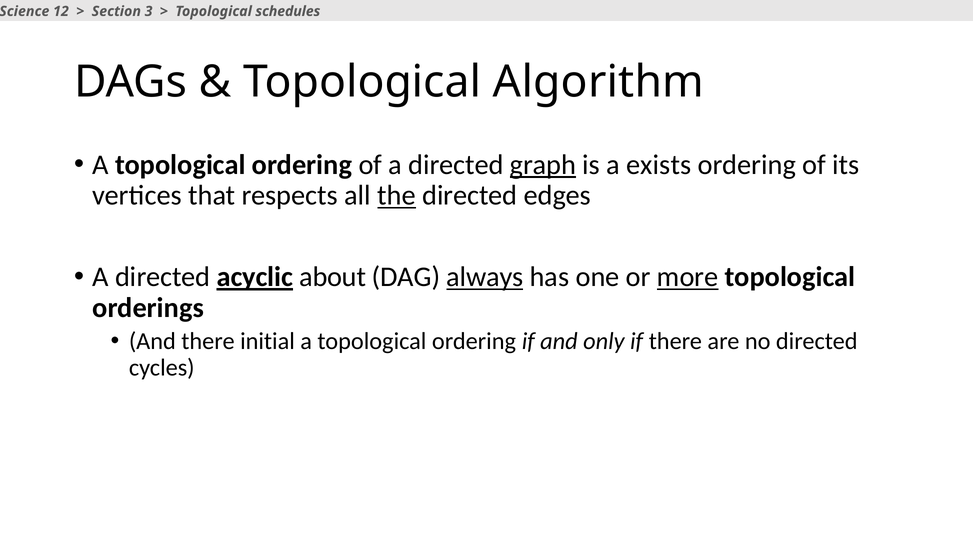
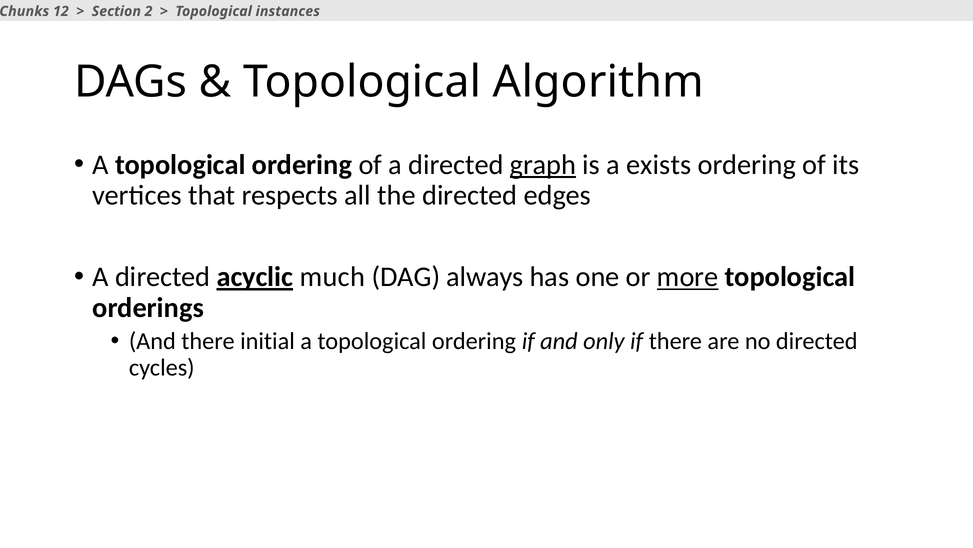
Science: Science -> Chunks (24, 11)
3: 3 -> 2 (149, 11)
schedules: schedules -> instances (288, 11)
the underline: present -> none (397, 195)
about: about -> much (332, 277)
always underline: present -> none (485, 277)
